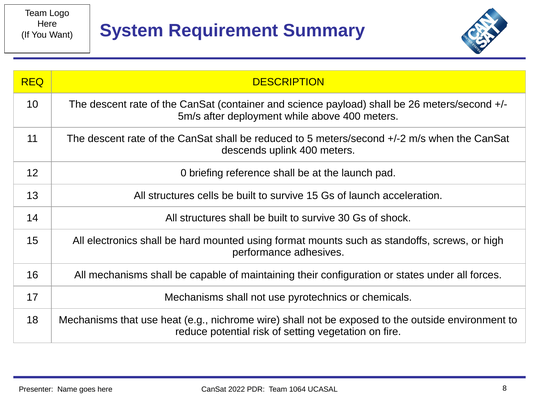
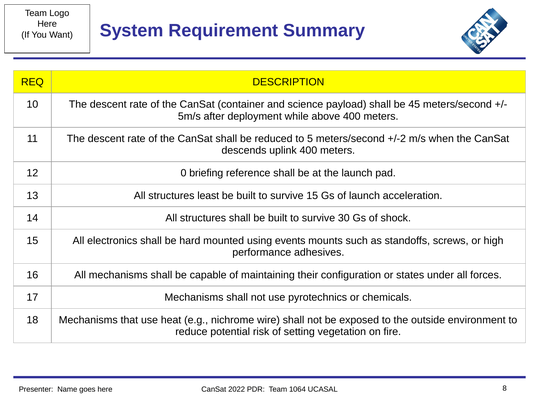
26: 26 -> 45 (414, 105)
cells: cells -> least (208, 196)
format: format -> events (290, 241)
